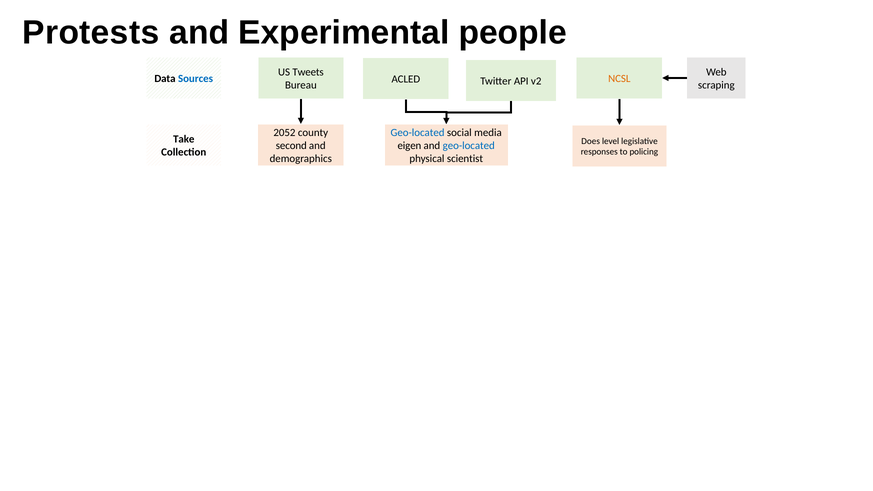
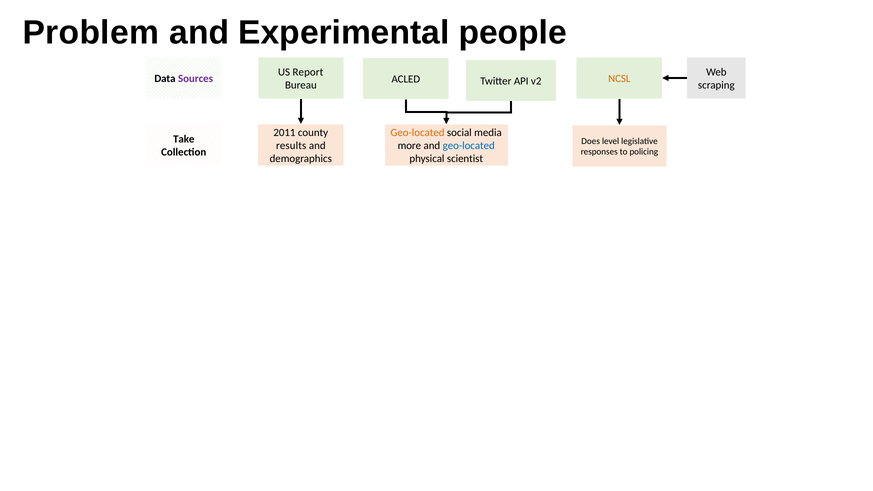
Protests: Protests -> Problem (91, 33)
Tweets: Tweets -> Report (308, 72)
Sources colour: blue -> purple (196, 79)
2052: 2052 -> 2011 (284, 132)
Geo-located colour: blue -> orange (418, 133)
second: second -> results (291, 146)
eigen: eigen -> more (409, 146)
